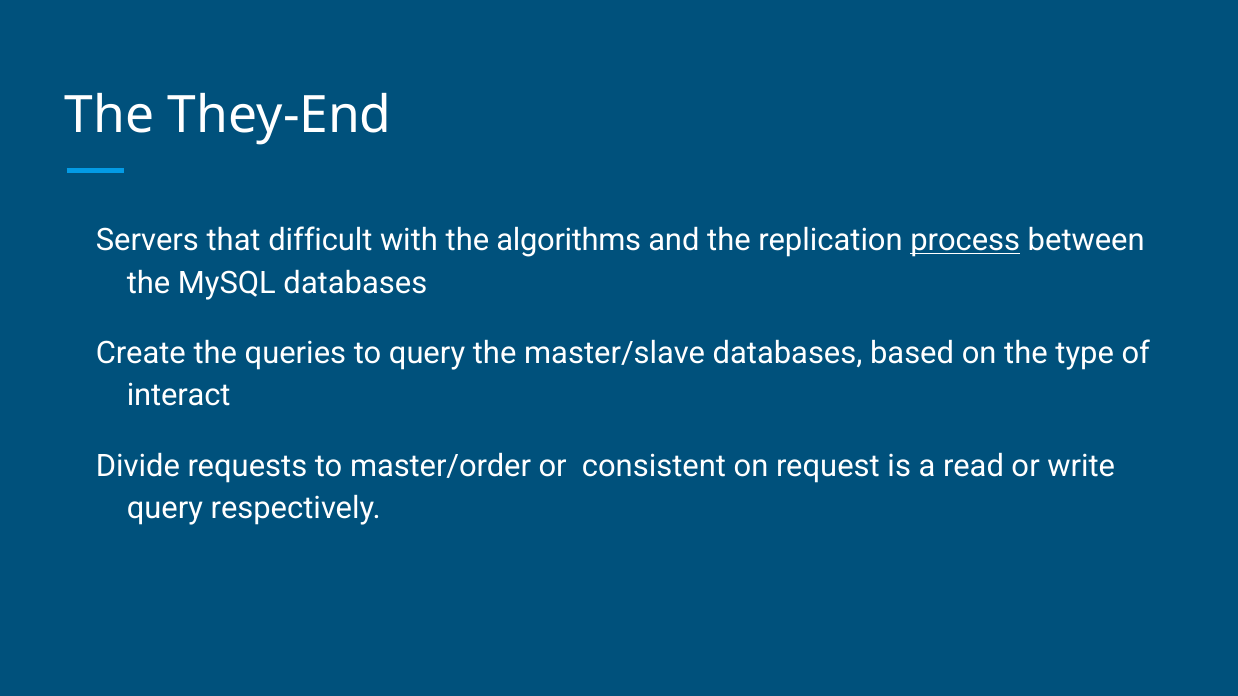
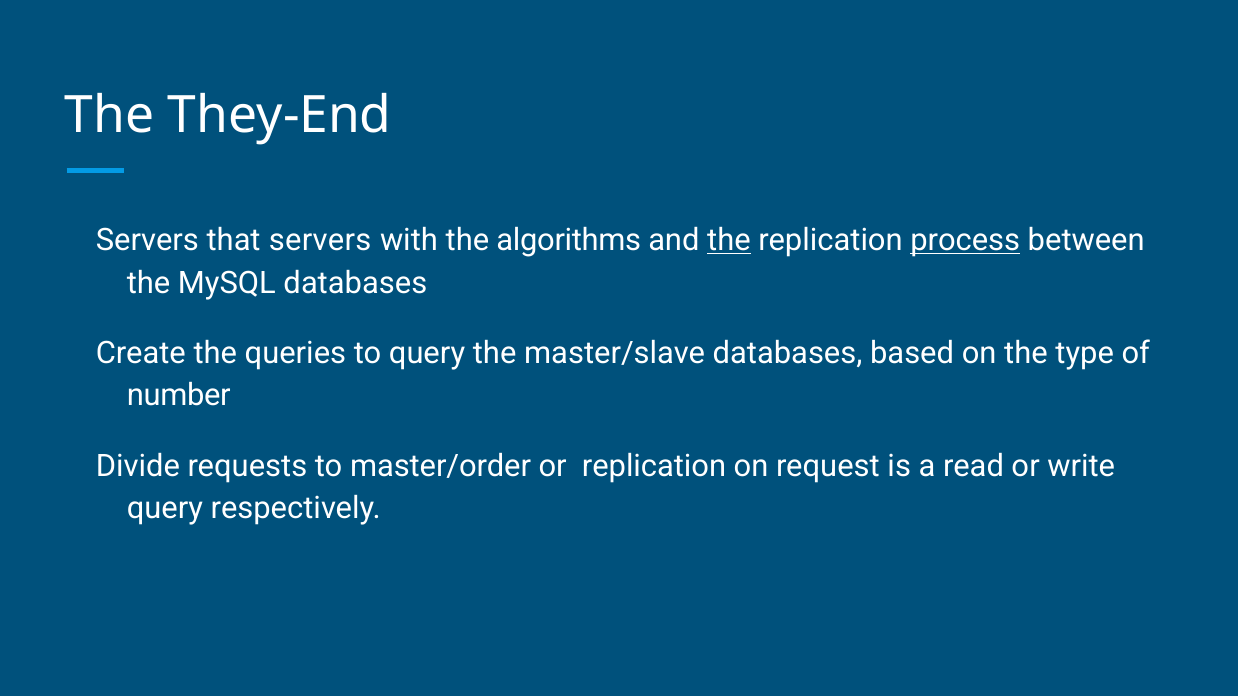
that difficult: difficult -> servers (320, 240)
the underline: none -> present (729, 240)
interact: interact -> number (179, 396)
or consistent: consistent -> replication (654, 466)
